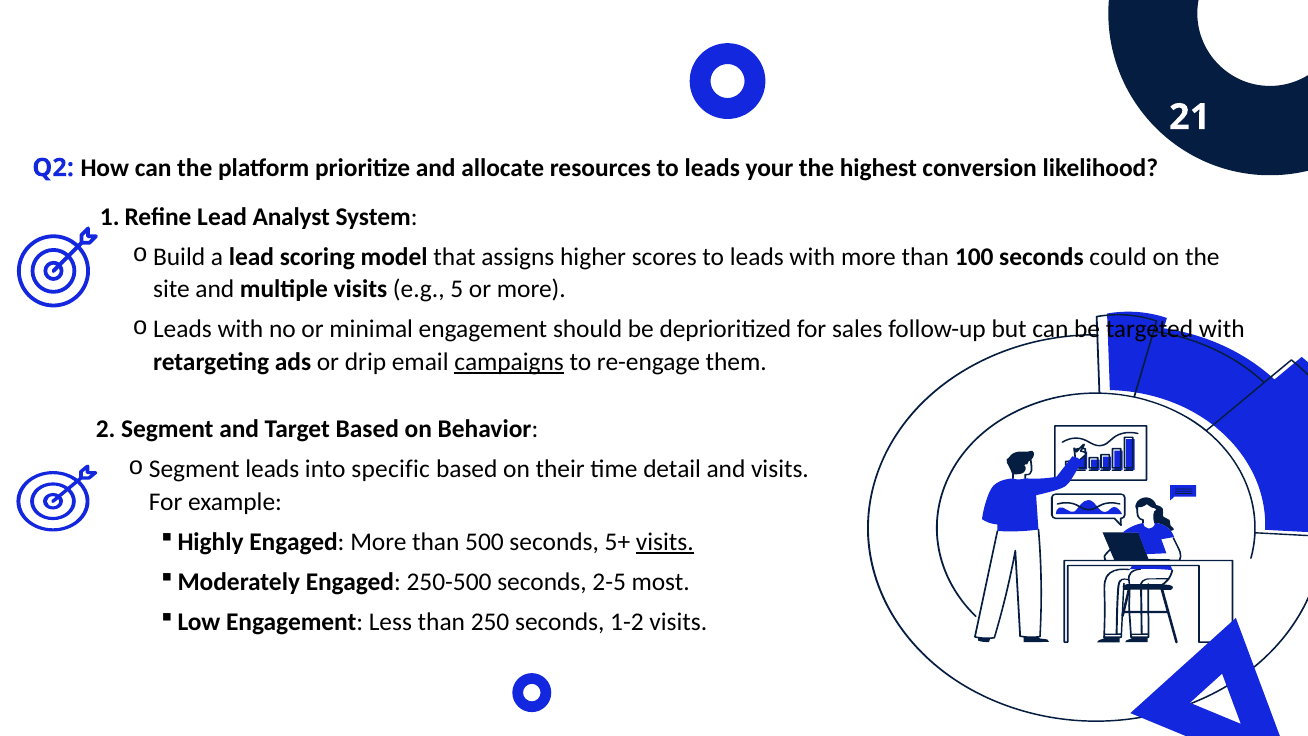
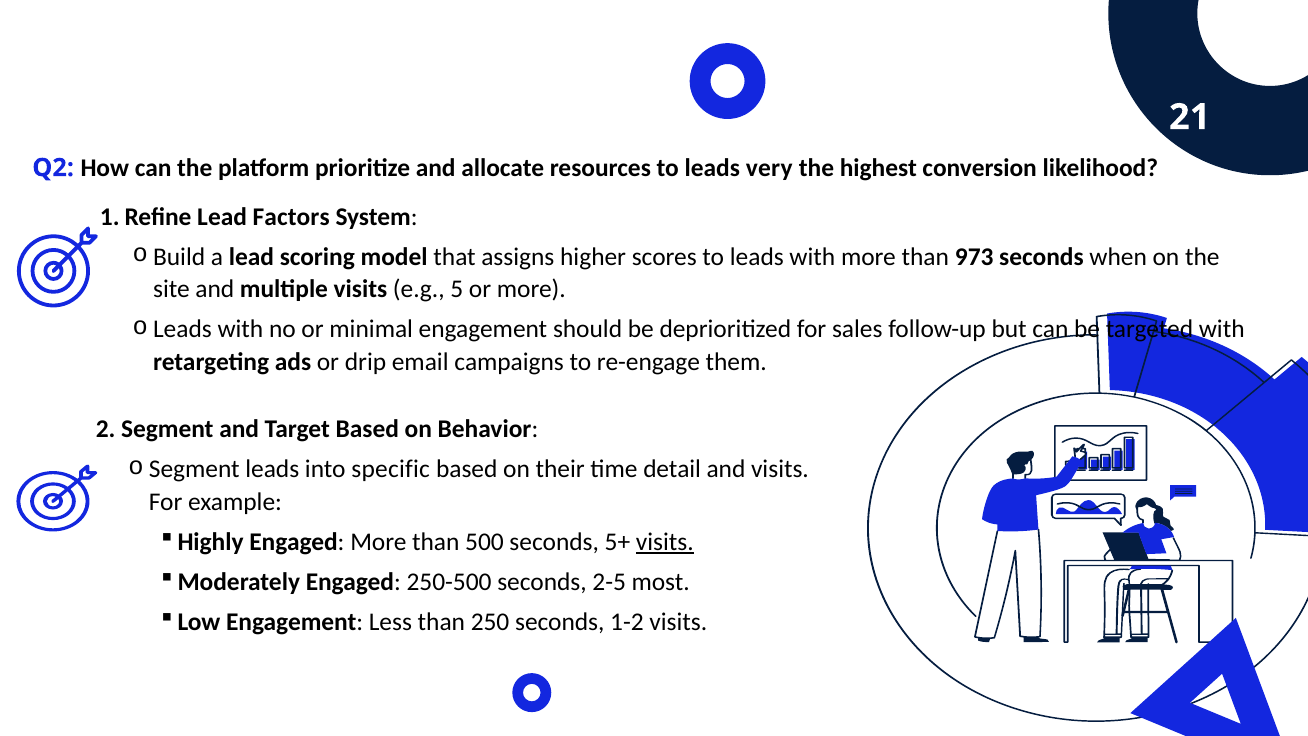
your: your -> very (769, 168)
Analyst: Analyst -> Factors (291, 217)
100: 100 -> 973 (974, 257)
could: could -> when (1118, 257)
campaigns underline: present -> none (509, 362)
